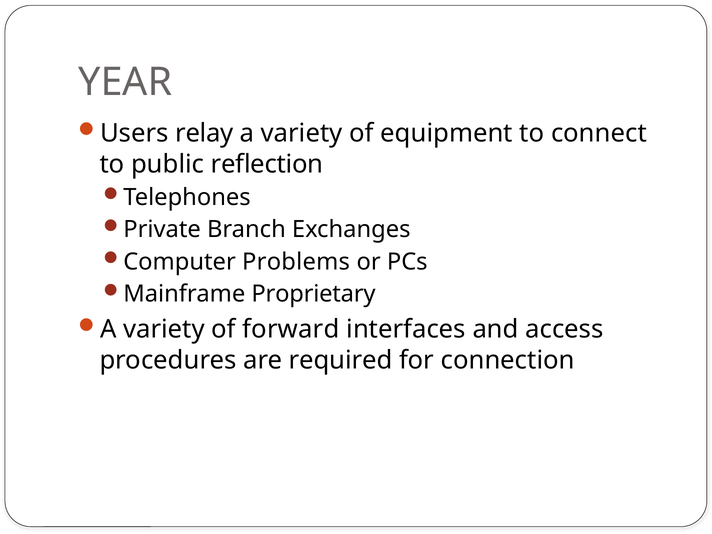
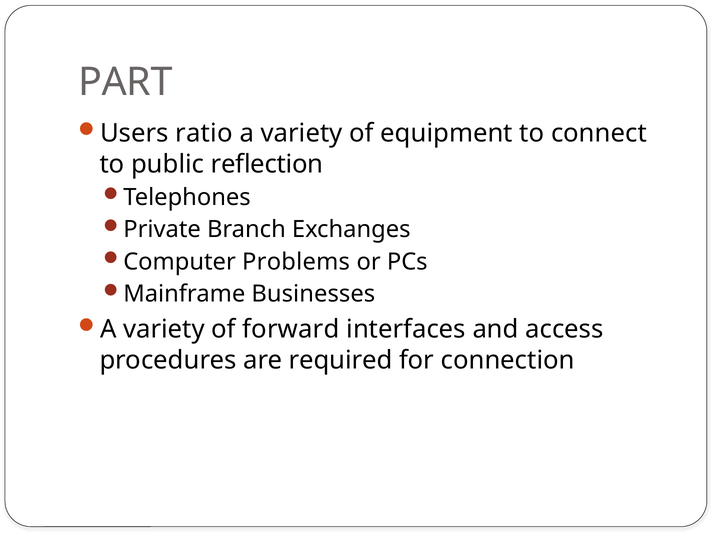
YEAR: YEAR -> PART (125, 82)
relay: relay -> ratio (204, 133)
Proprietary: Proprietary -> Businesses (313, 294)
